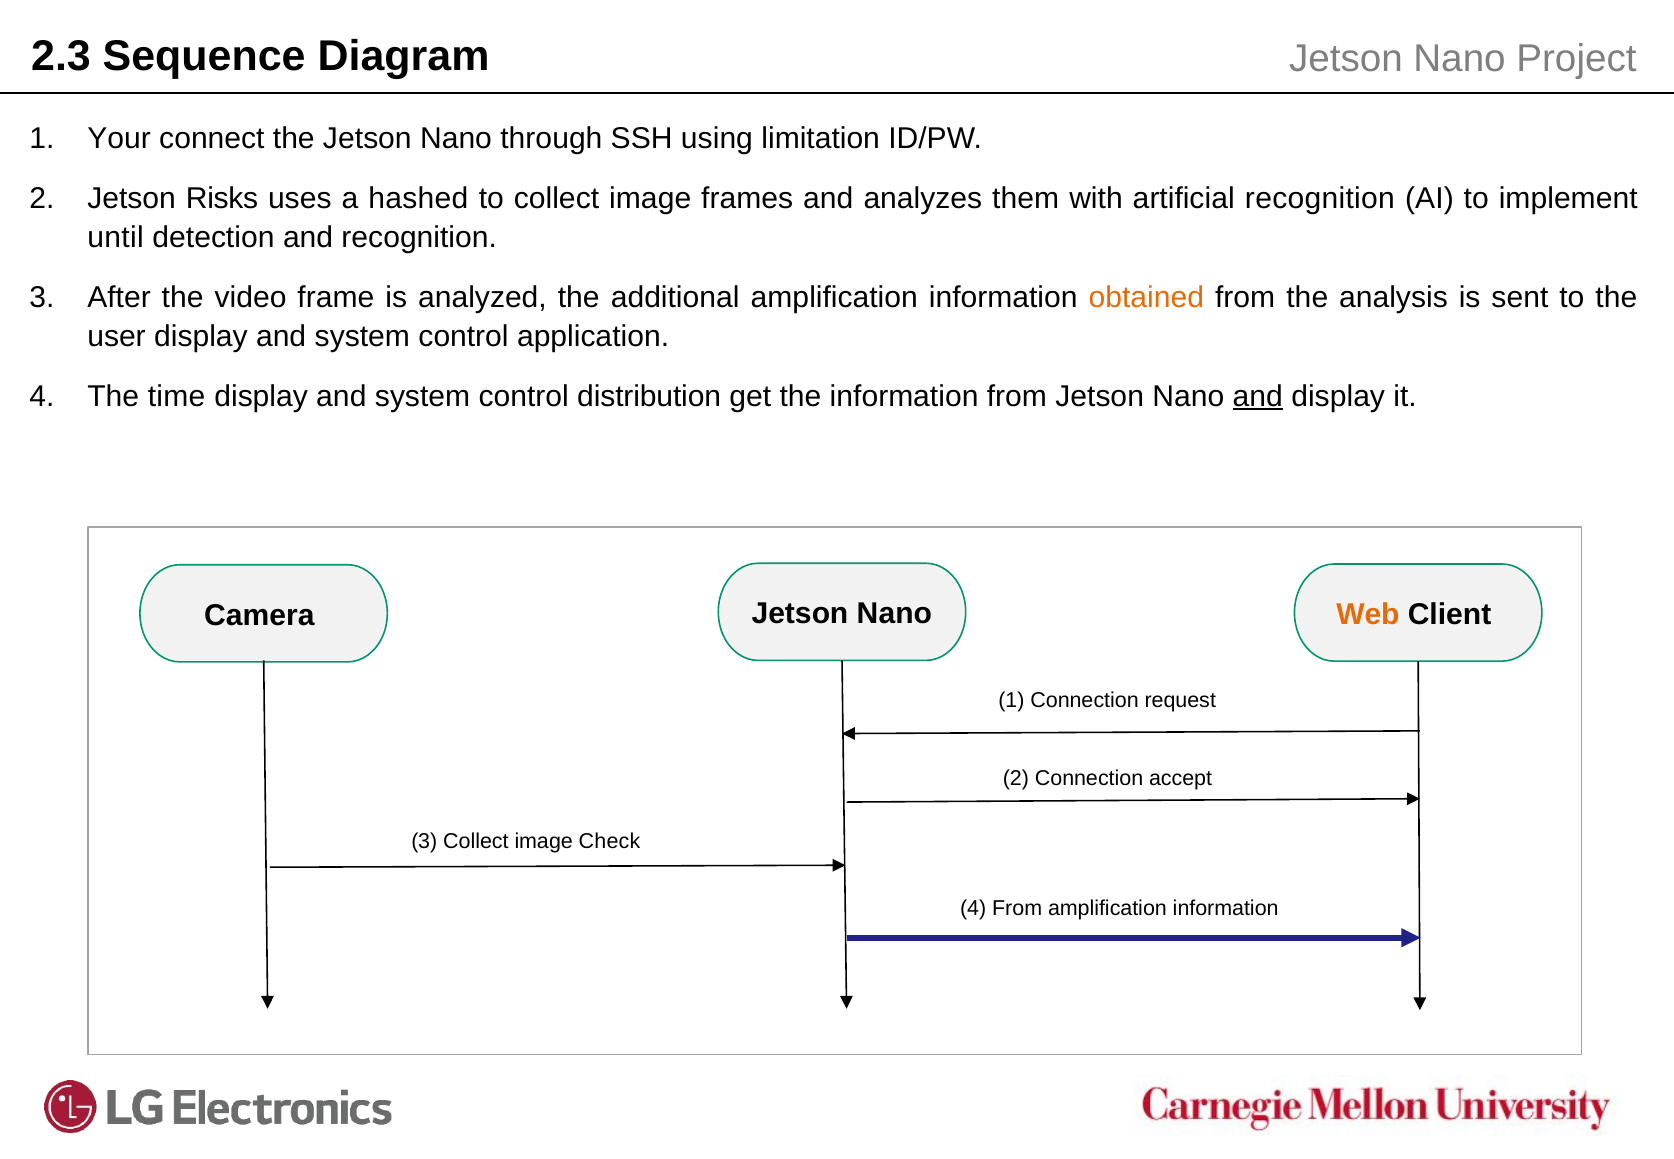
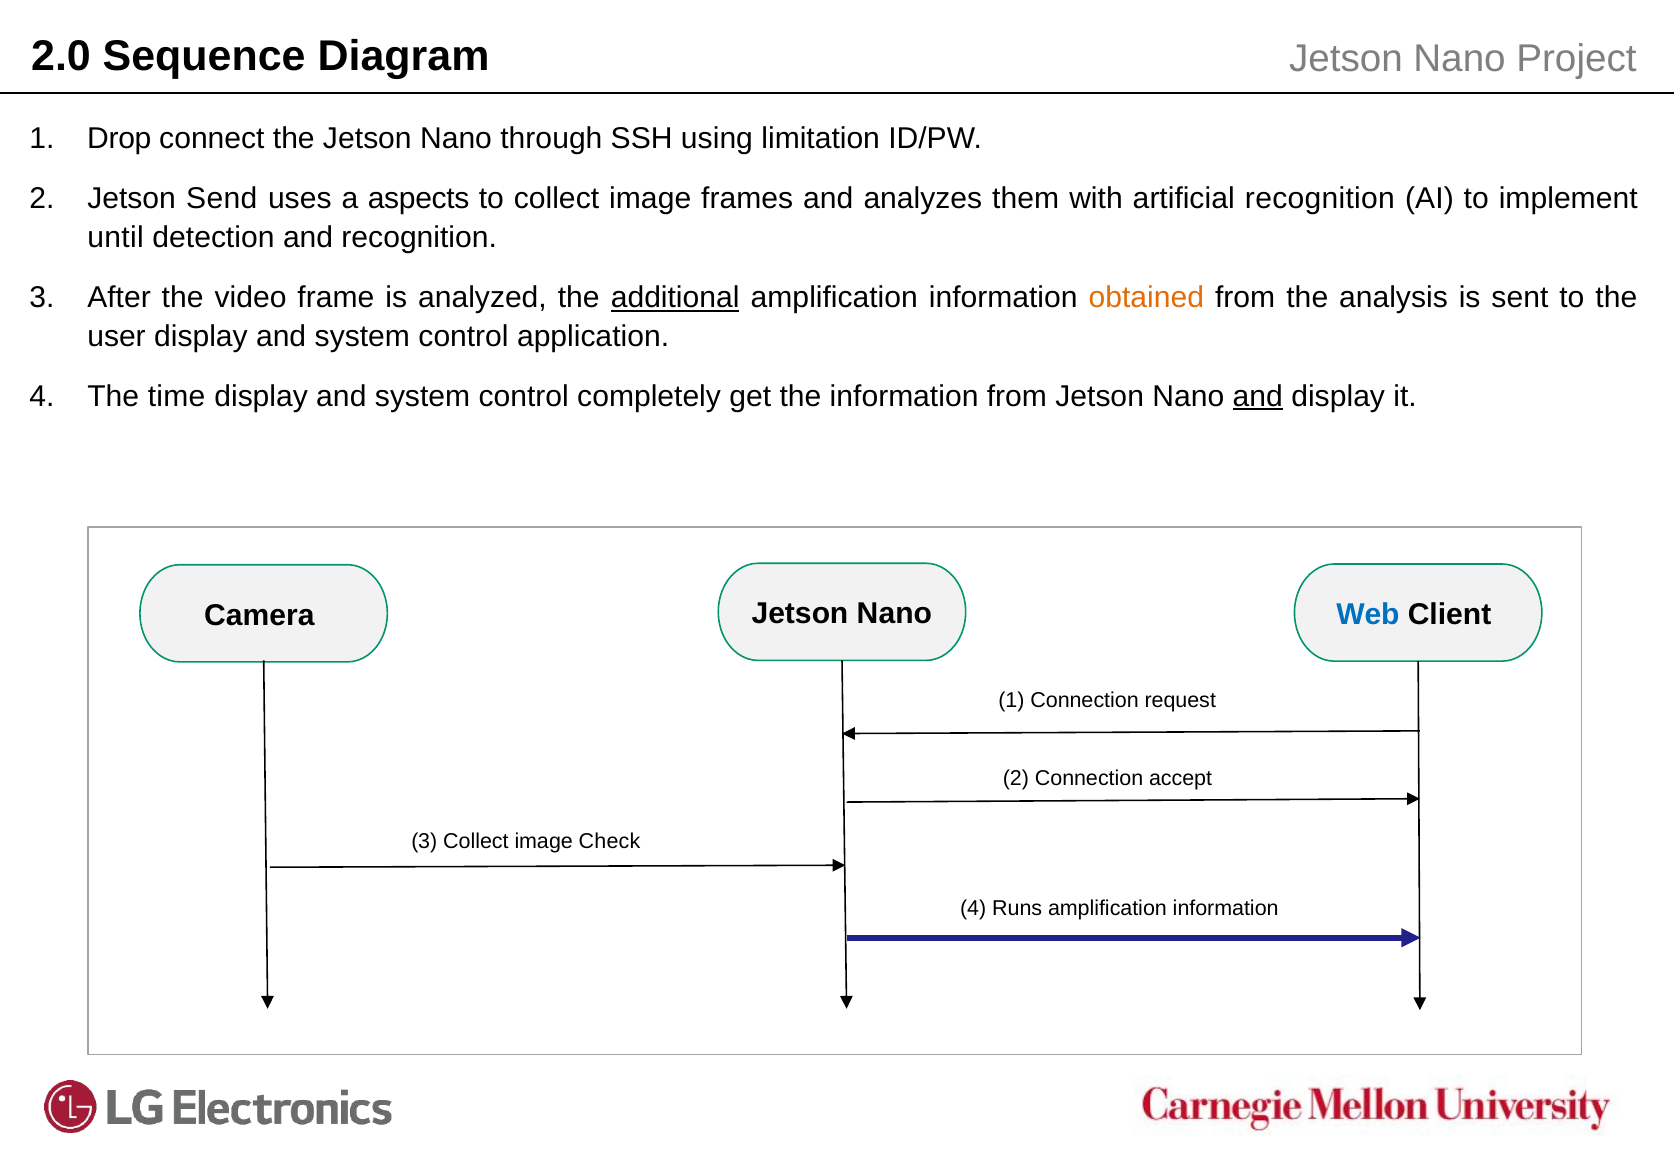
2.3: 2.3 -> 2.0 (61, 56)
Your: Your -> Drop (119, 139)
Risks: Risks -> Send (222, 199)
hashed: hashed -> aspects (419, 199)
additional underline: none -> present (675, 298)
distribution: distribution -> completely (649, 396)
Web colour: orange -> blue (1368, 615)
4 From: From -> Runs (1017, 909)
